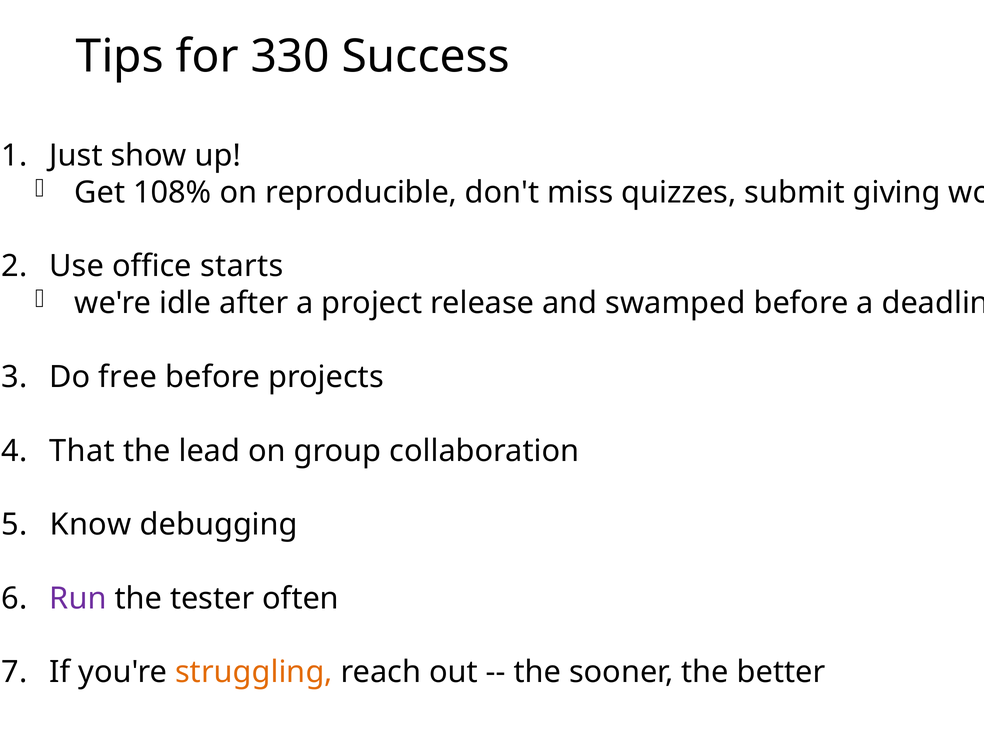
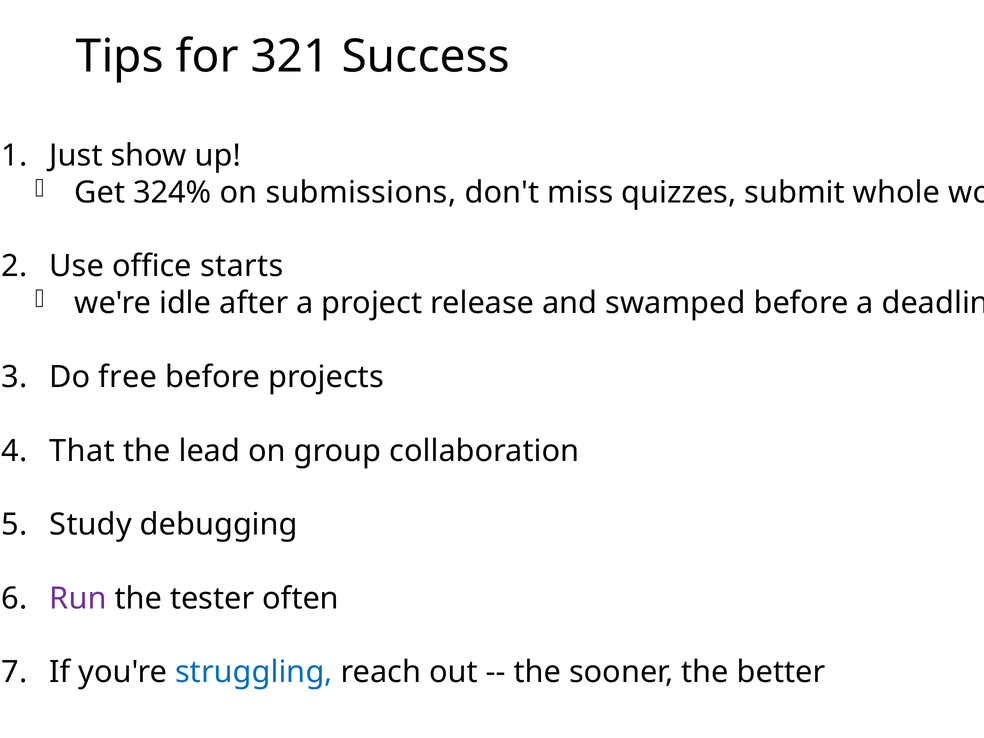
330: 330 -> 321 (290, 57)
108%: 108% -> 324% (172, 193)
reproducible: reproducible -> submissions (361, 193)
giving: giving -> whole (897, 193)
Know: Know -> Study (91, 525)
struggling colour: orange -> blue (254, 672)
